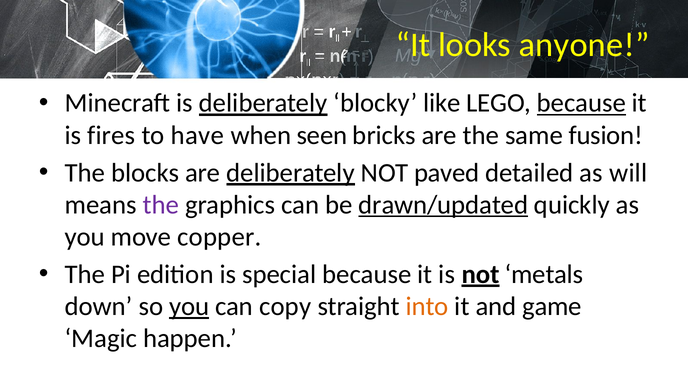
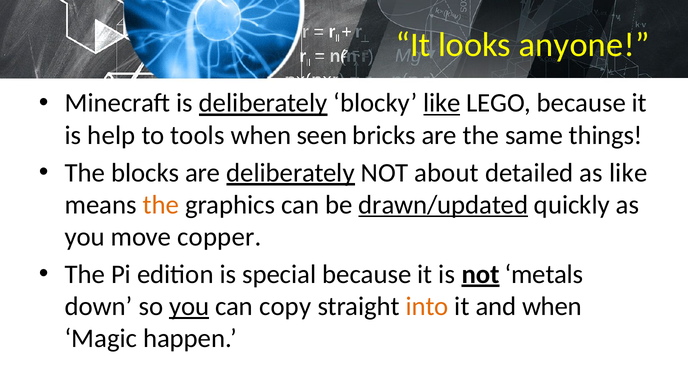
like underline: none -> present (442, 103)
because underline: present -> none (581, 103)
fires: fires -> help (111, 135)
have: have -> tools (197, 135)
fusion: fusion -> things (606, 135)
paved: paved -> about (446, 173)
as will: will -> like (628, 173)
the colour: purple -> orange (161, 205)
and game: game -> when (552, 306)
